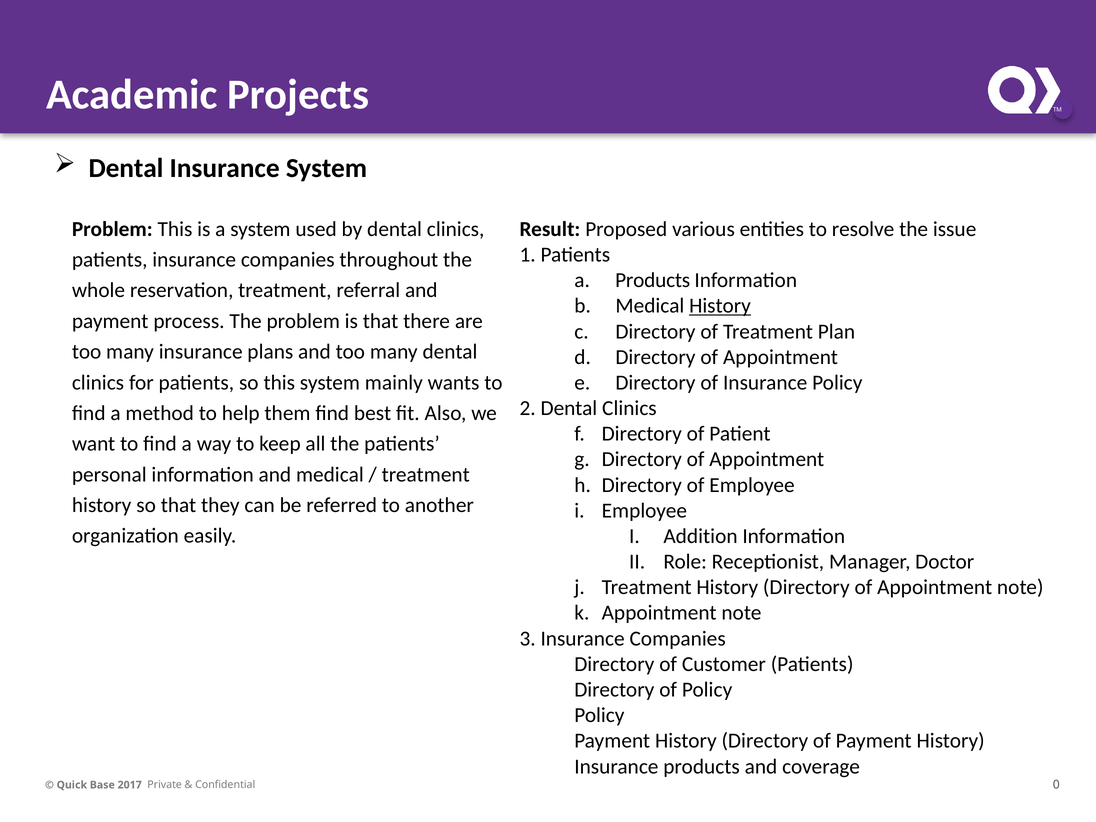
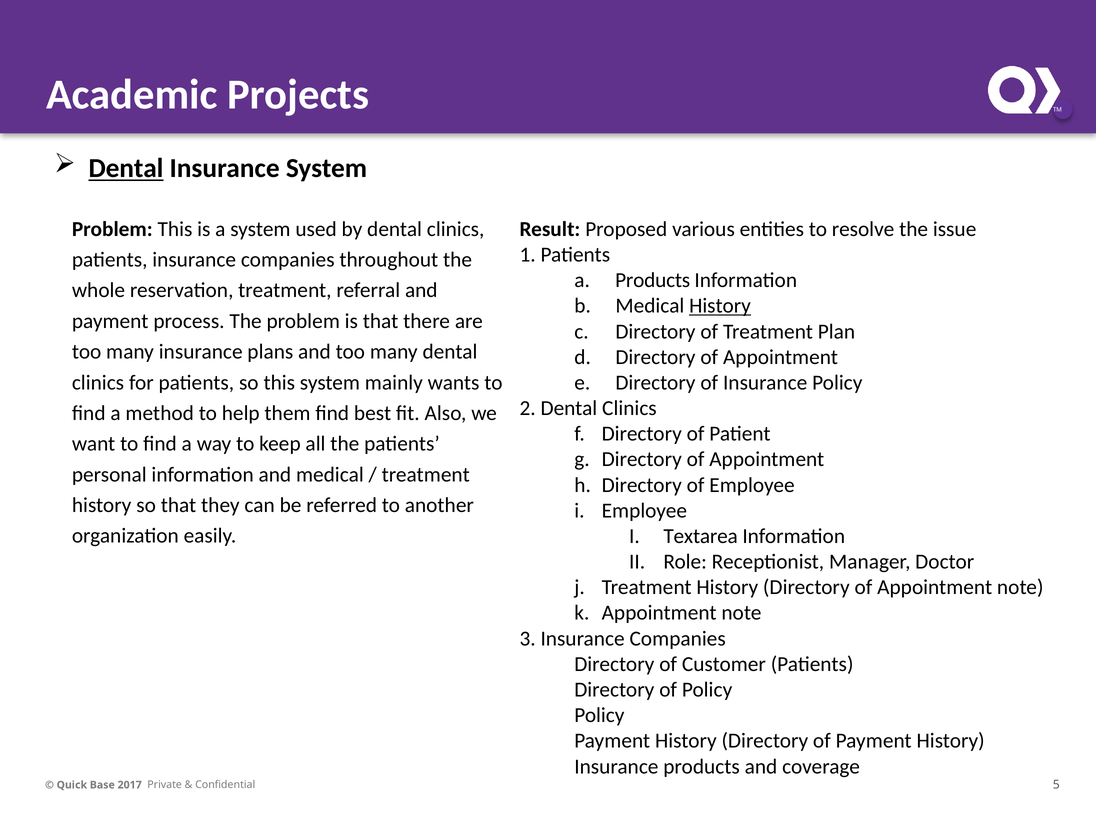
Dental underline: none -> present (126, 168)
Addition: Addition -> Textarea (701, 536)
0: 0 -> 5 (1056, 785)
